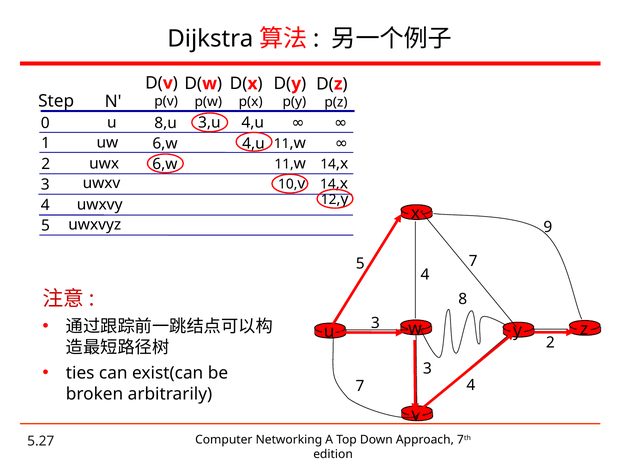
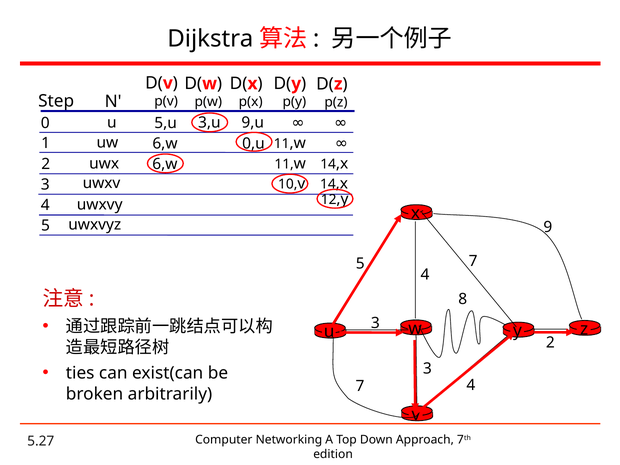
8,u: 8,u -> 5,u (166, 123)
3,u 4,u: 4,u -> 9,u (253, 123)
6,w 4,u: 4,u -> 0,u (254, 144)
